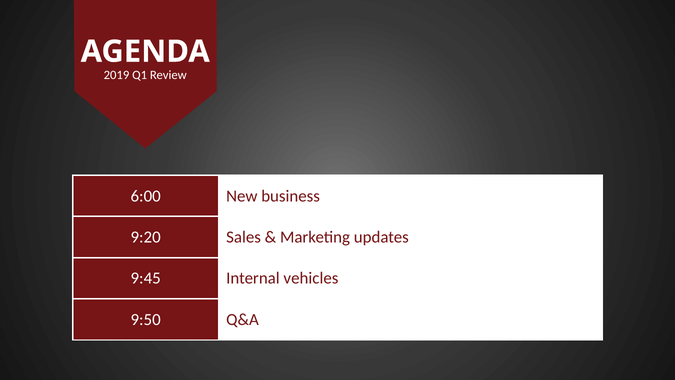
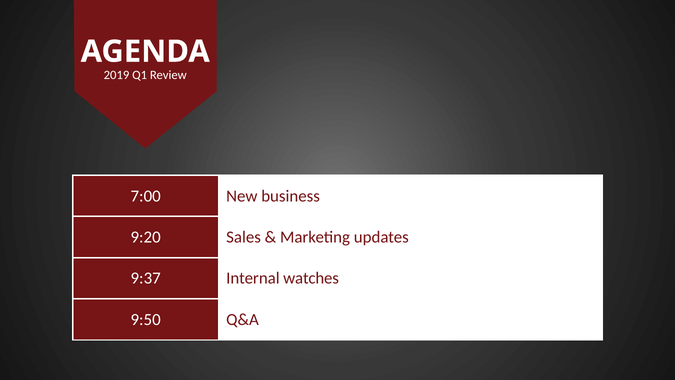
6:00: 6:00 -> 7:00 (146, 196)
9:45: 9:45 -> 9:37 (146, 278)
vehicles: vehicles -> watches (311, 278)
